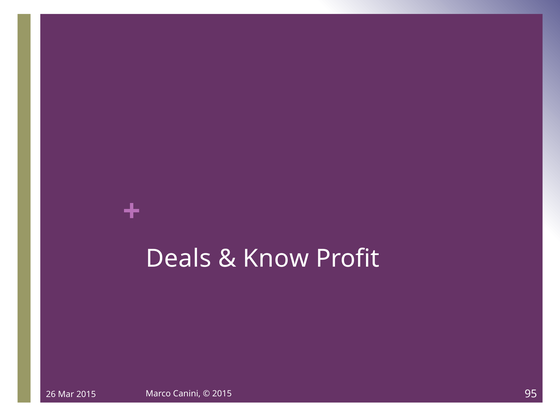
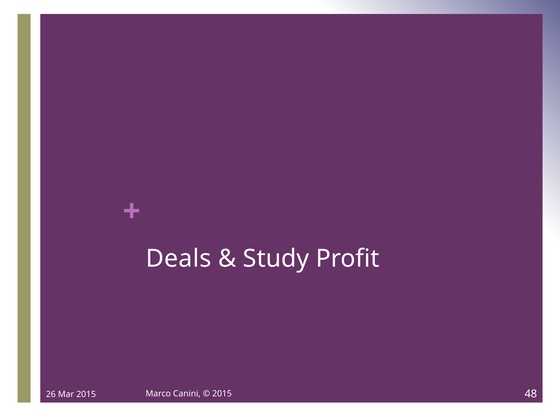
Know: Know -> Study (276, 259)
95: 95 -> 48 (531, 394)
